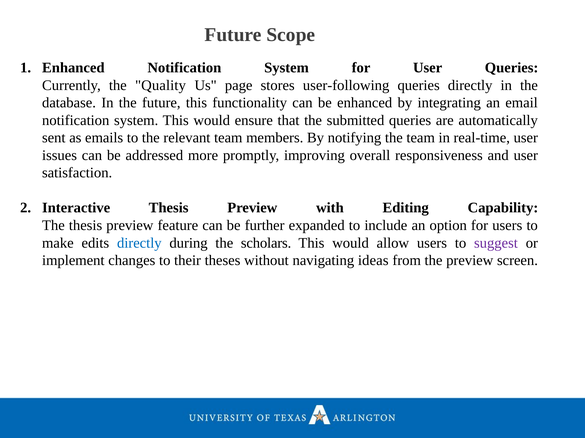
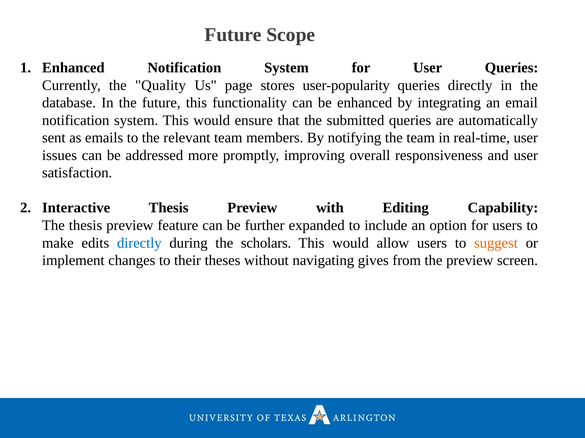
user-following: user-following -> user-popularity (346, 85)
suggest colour: purple -> orange (496, 243)
ideas: ideas -> gives (373, 261)
